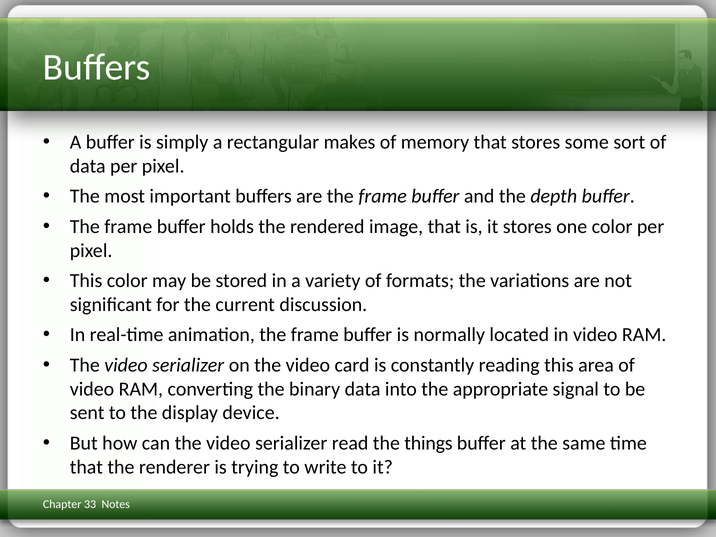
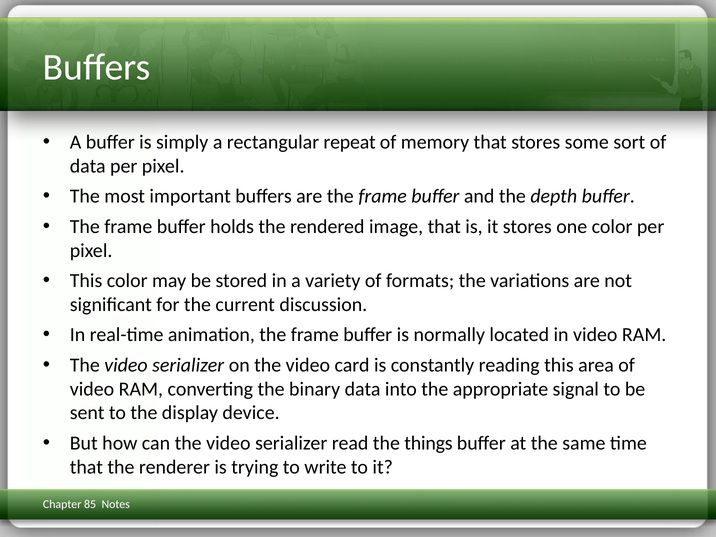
makes: makes -> repeat (350, 142)
33: 33 -> 85 (90, 504)
